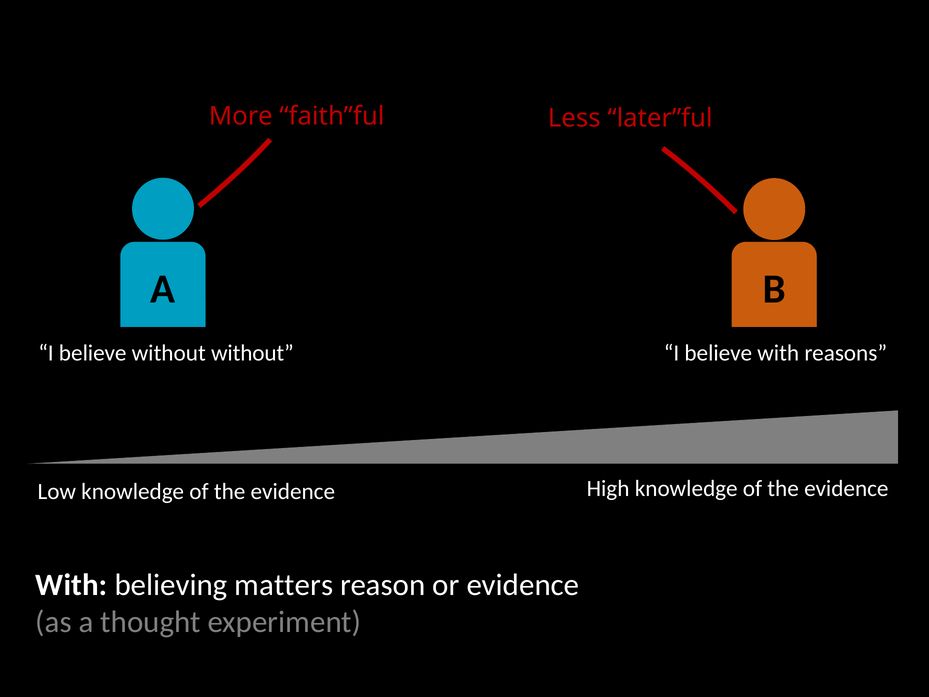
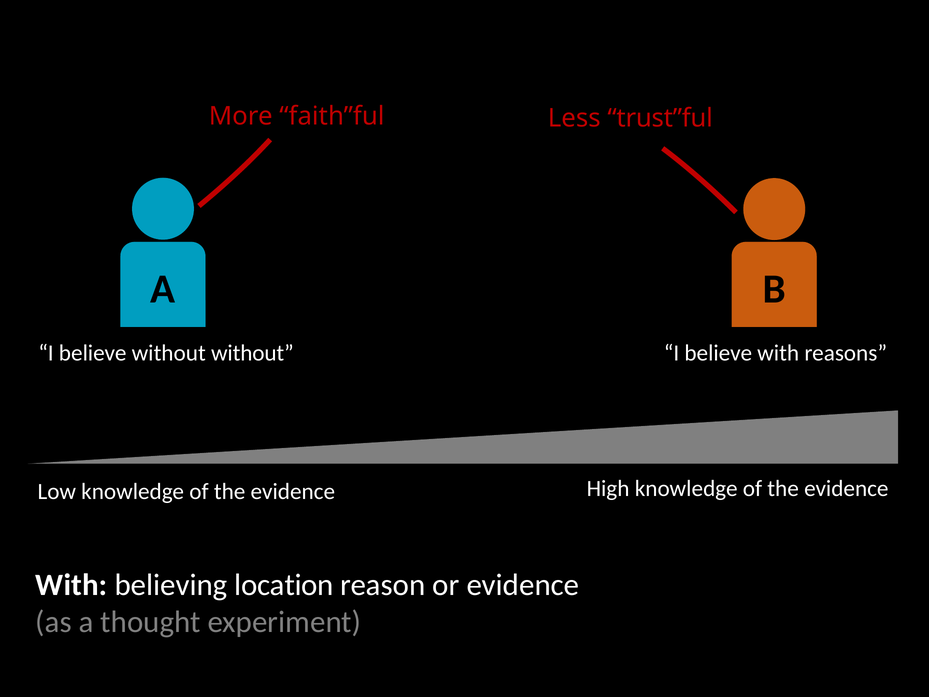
later”ful: later”ful -> trust”ful (660, 118)
matters: matters -> location (284, 585)
